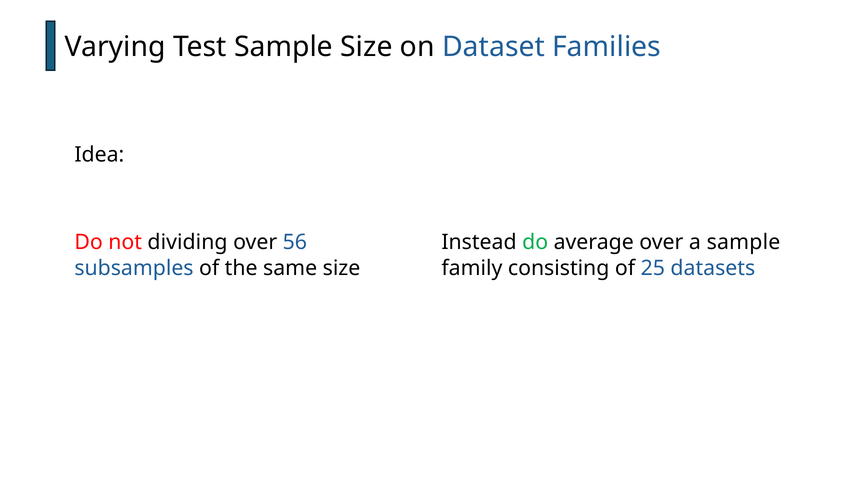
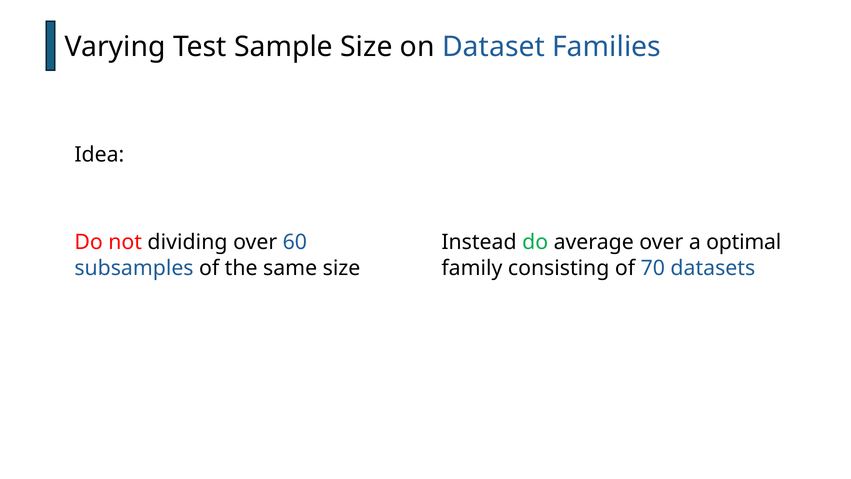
56: 56 -> 60 (295, 242)
a sample: sample -> optimal (744, 242)
25: 25 -> 70 (653, 268)
